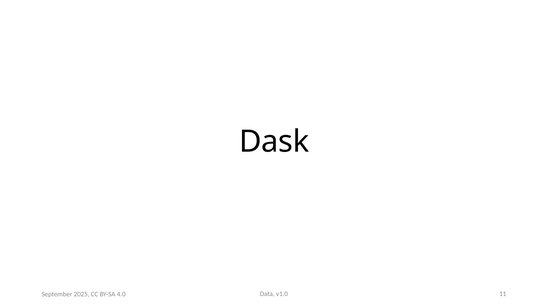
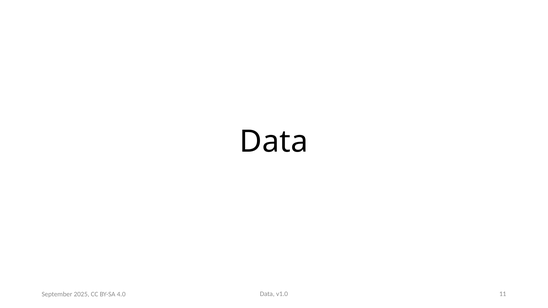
Dask: Dask -> Data (274, 142)
